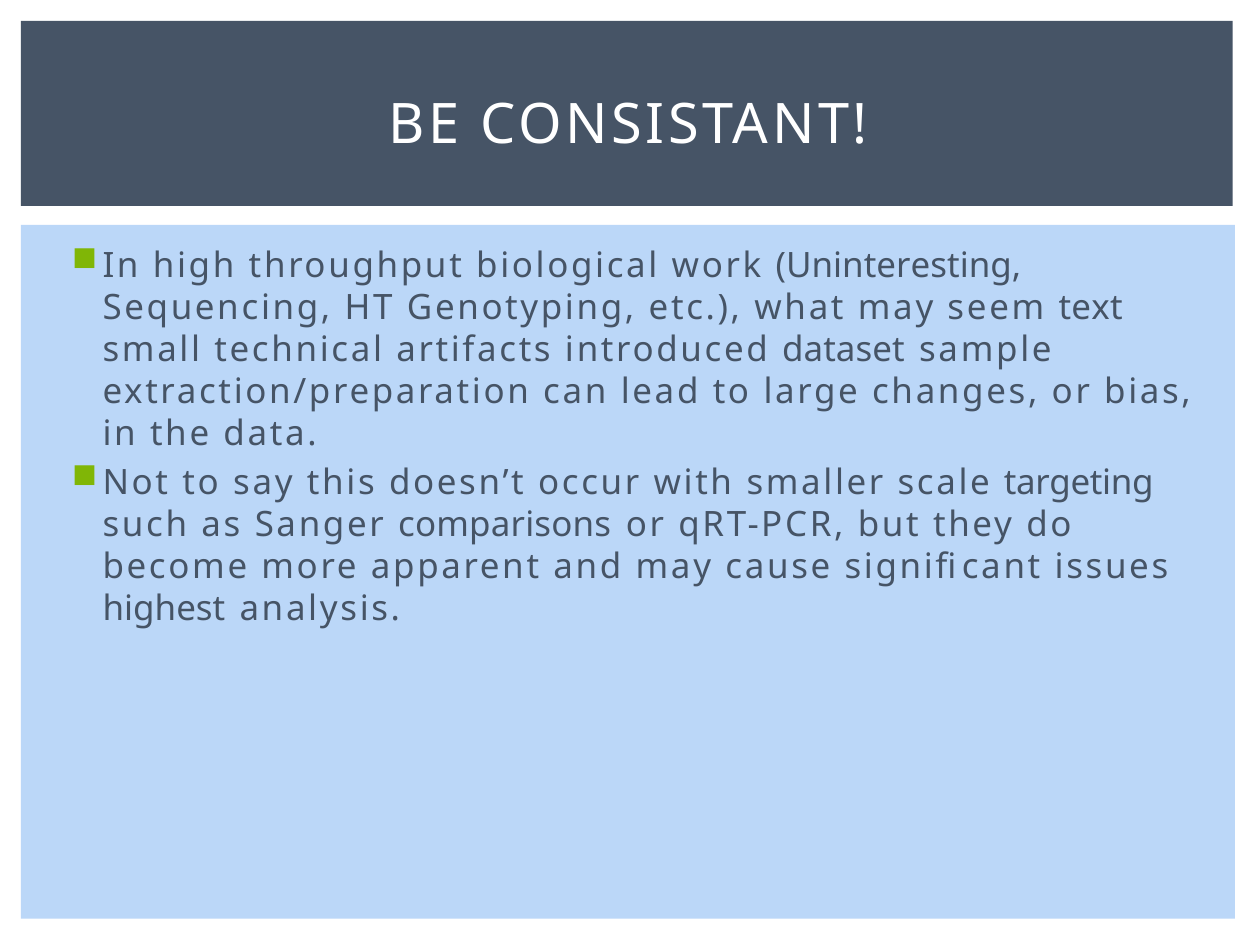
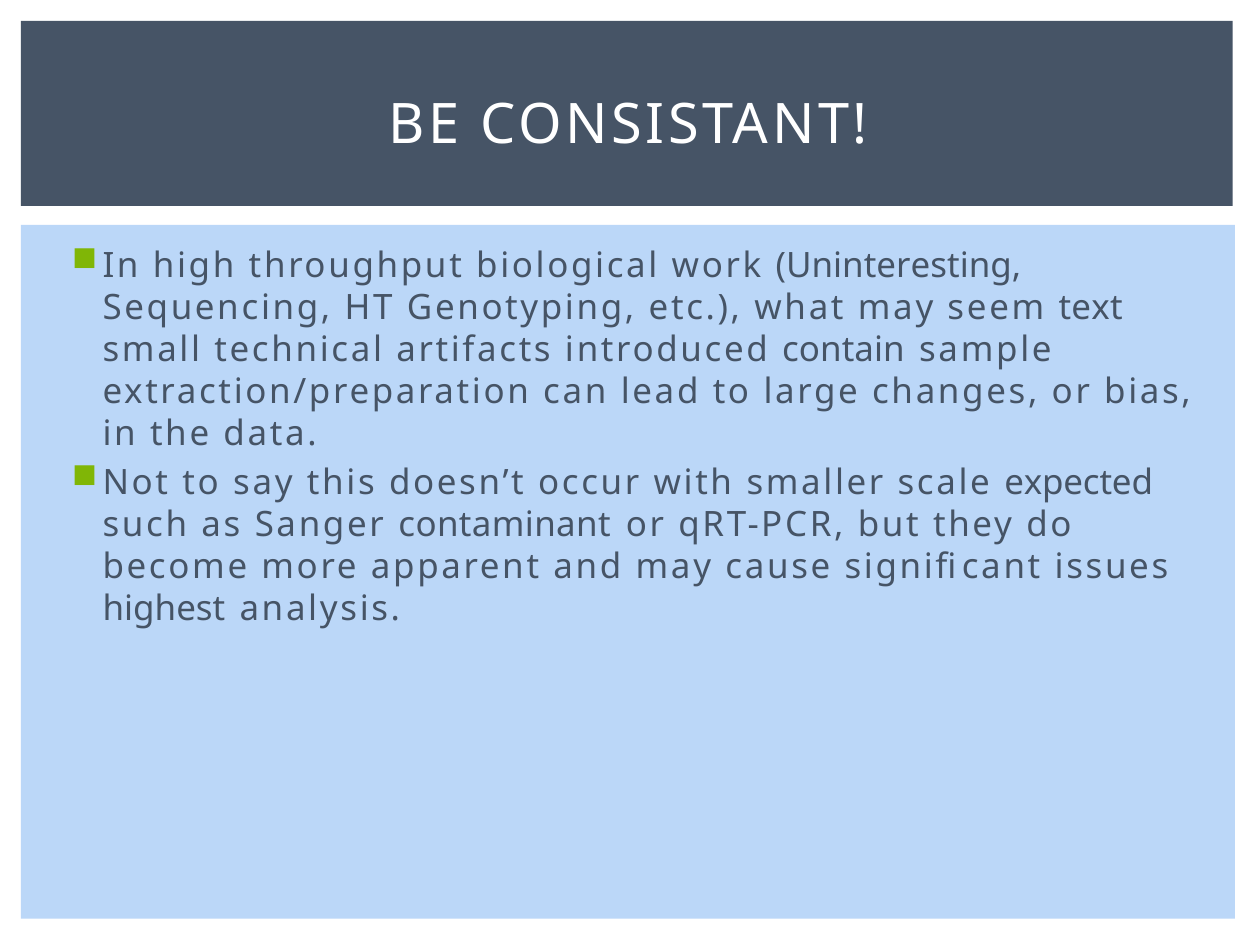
dataset: dataset -> contain (843, 350)
targeting: targeting -> expected (1079, 483)
comparisons: comparisons -> contaminant (505, 524)
